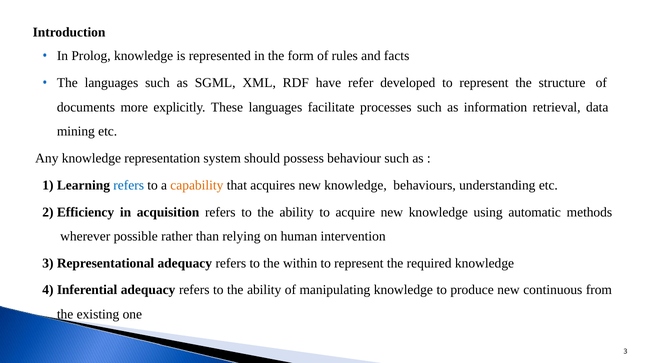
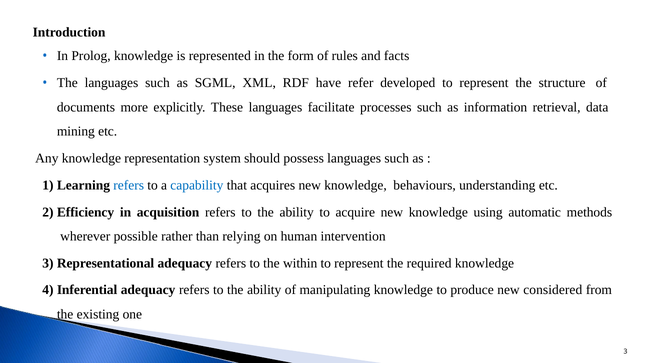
possess behaviour: behaviour -> languages (354, 158)
capability colour: orange -> blue (197, 185)
continuous: continuous -> considered (553, 290)
